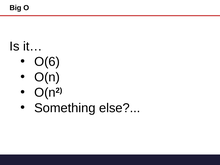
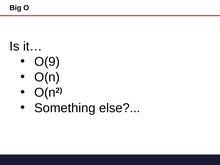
O(6: O(6 -> O(9 (47, 62)
